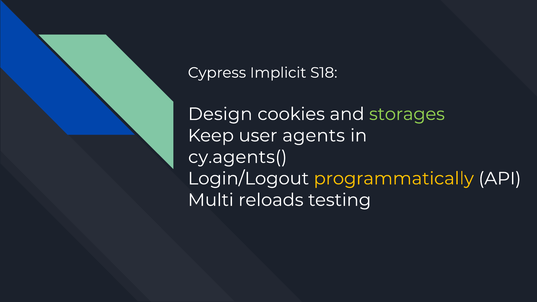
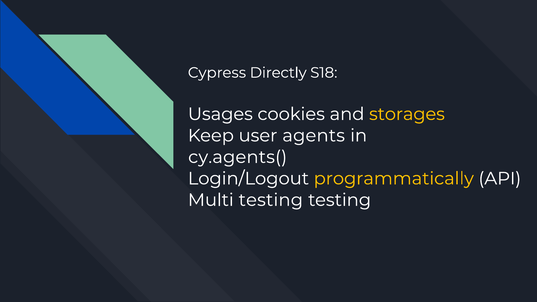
Implicit: Implicit -> Directly (278, 73)
Design: Design -> Usages (220, 114)
storages colour: light green -> yellow (407, 114)
Multi reloads: reloads -> testing (271, 200)
